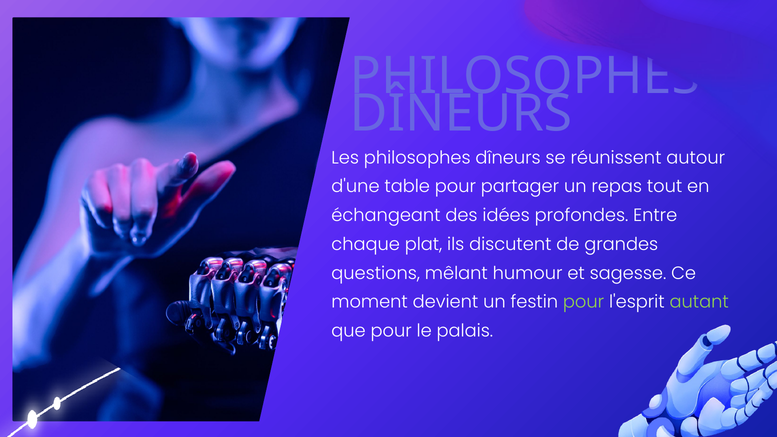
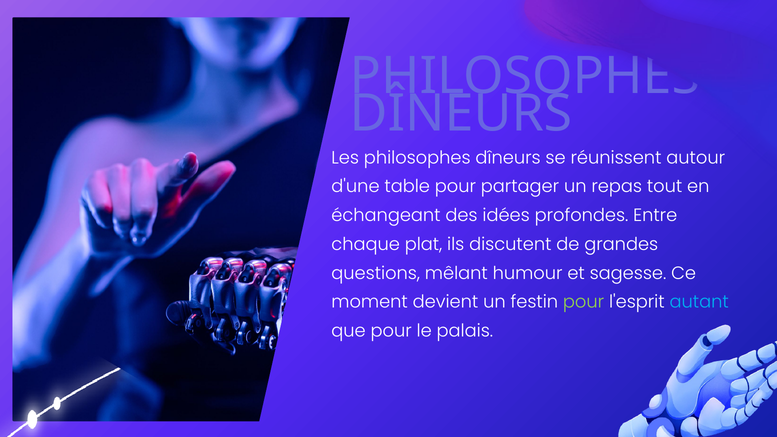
autant colour: light green -> light blue (699, 302)
